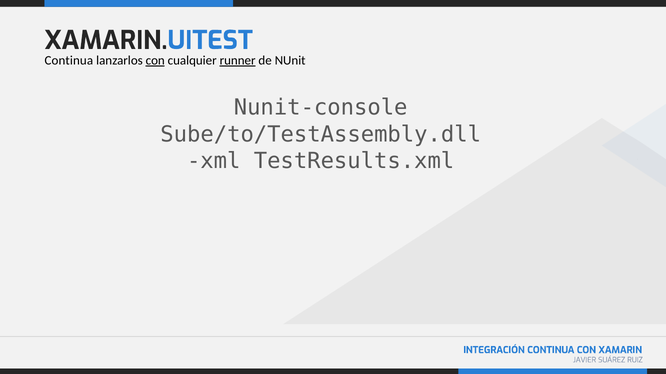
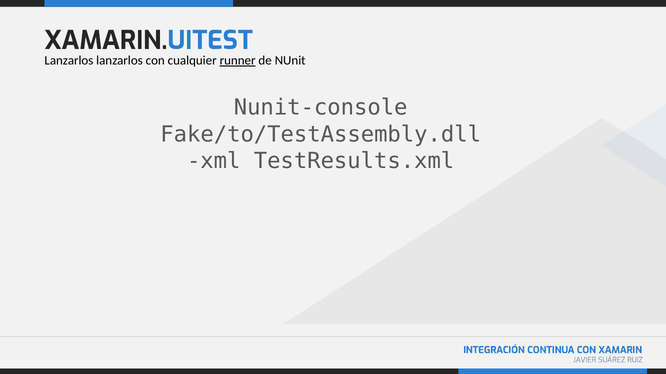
Continua: Continua -> Lanzarlos (69, 61)
con underline: present -> none (155, 61)
Sube/to/TestAssembly.dll: Sube/to/TestAssembly.dll -> Fake/to/TestAssembly.dll (321, 134)
